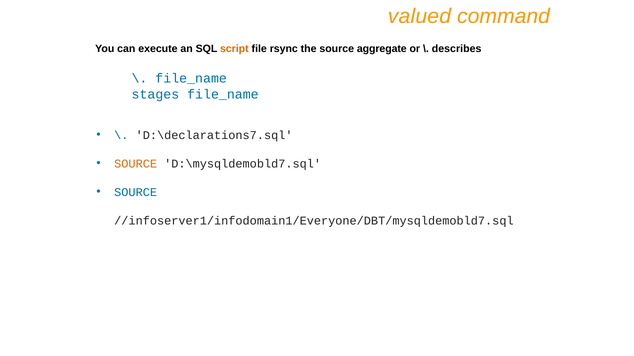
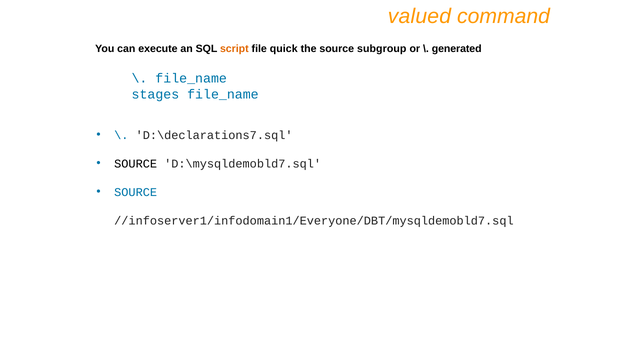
rsync: rsync -> quick (284, 49)
aggregate: aggregate -> subgroup (382, 49)
describes: describes -> generated (457, 49)
SOURCE colour: orange -> black (136, 164)
